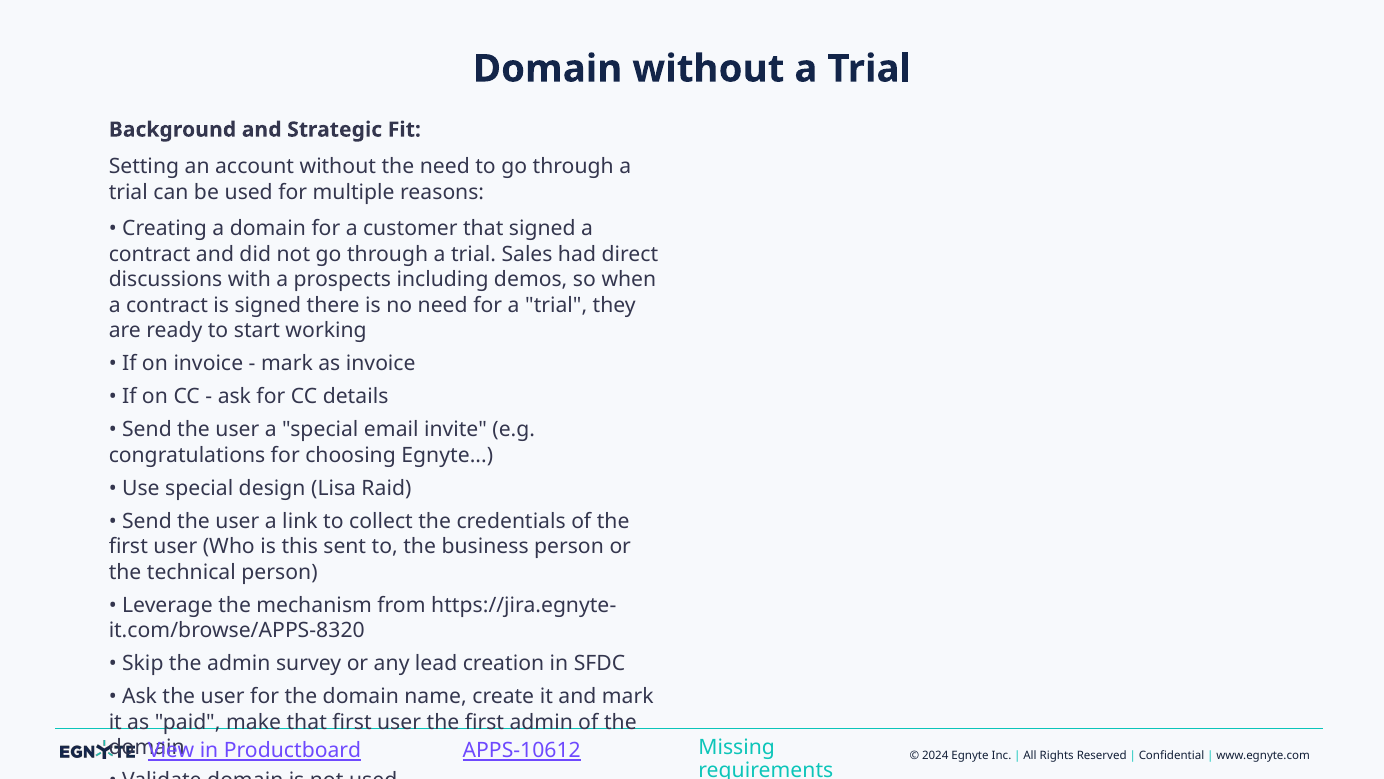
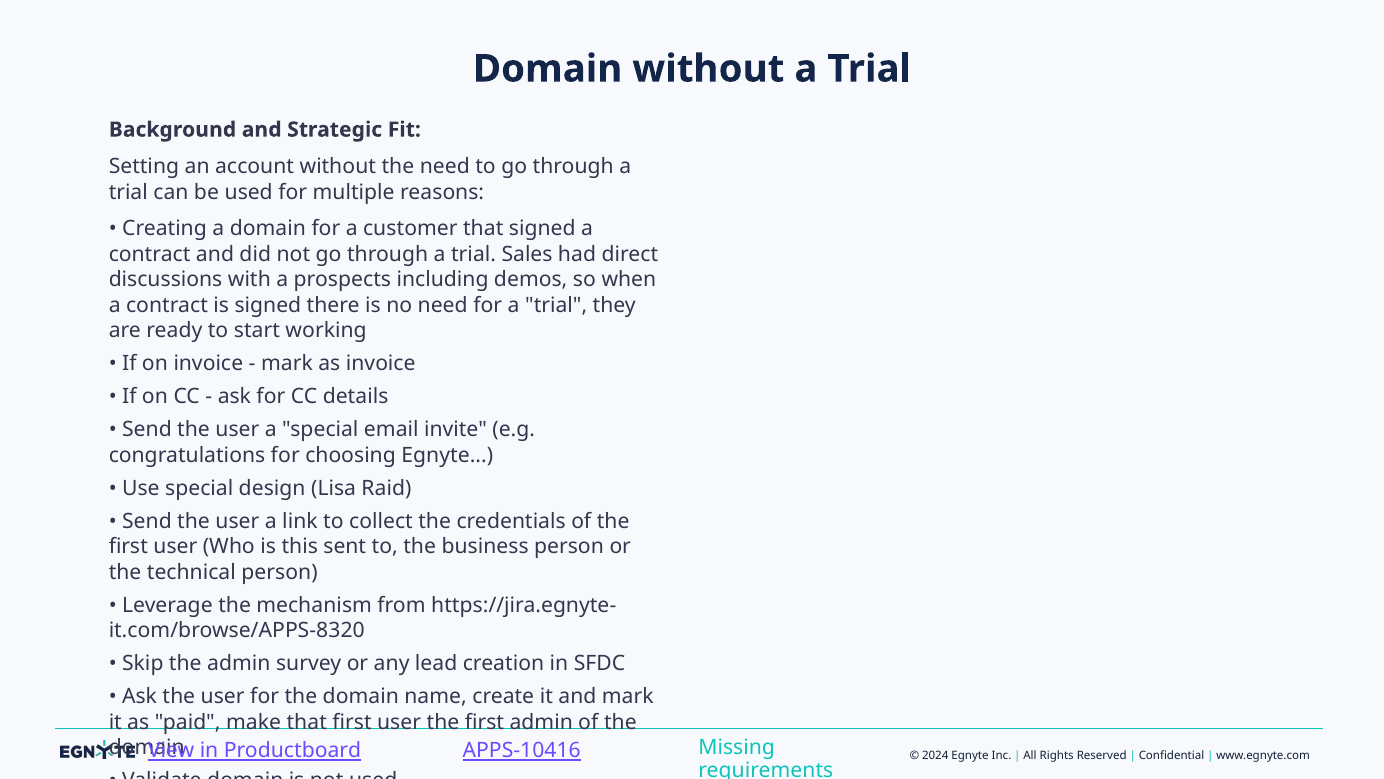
APPS-10612: APPS-10612 -> APPS-10416 (522, 750)
